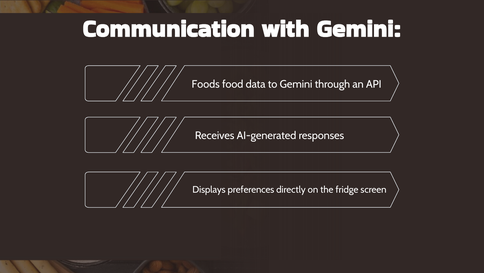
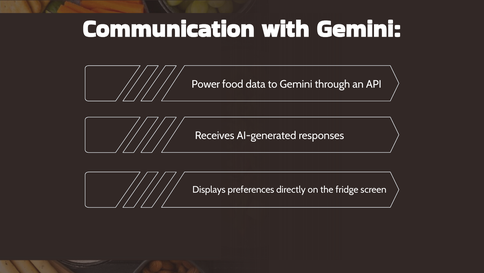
Foods: Foods -> Power (206, 84)
